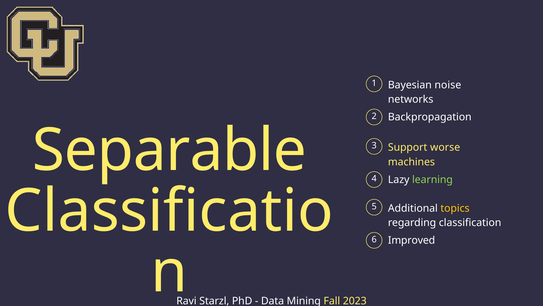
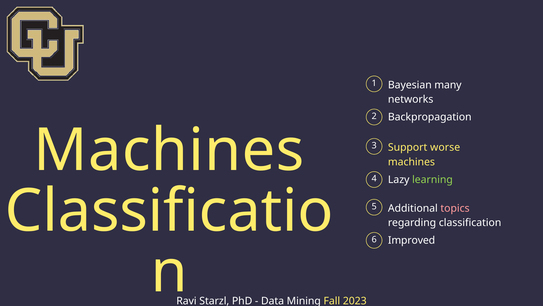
noise: noise -> many (448, 85)
Separable: Separable -> Machines (169, 150)
topics colour: yellow -> pink (455, 208)
